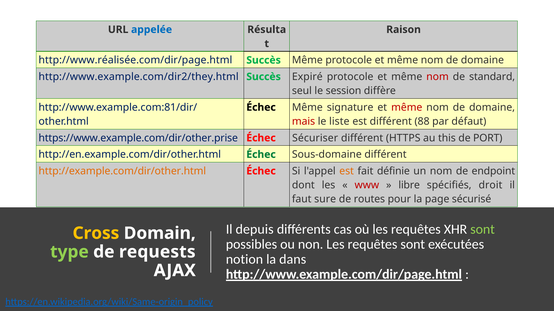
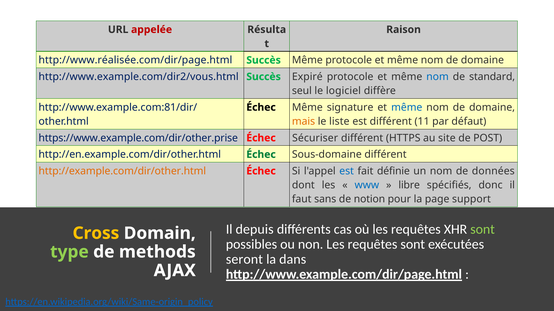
appelée colour: blue -> red (152, 30)
http://www.example.com/dir2/they.html: http://www.example.com/dir2/they.html -> http://www.example.com/dir2/vous.html (139, 77)
nom colour: red -> blue (438, 77)
session: session -> logiciel (343, 91)
même colour: red -> blue (407, 108)
mais colour: red -> orange (304, 122)
88: 88 -> 11 (422, 122)
this: this -> site (447, 138)
PORT: PORT -> POST (488, 138)
est colour: orange -> blue (347, 171)
endpoint: endpoint -> données (493, 171)
www colour: red -> blue (367, 185)
droit: droit -> donc (491, 185)
sure: sure -> sans (325, 200)
routes: routes -> notion (369, 200)
sécurisé: sécurisé -> support (471, 200)
requests: requests -> methods (157, 252)
notion: notion -> seront (244, 260)
